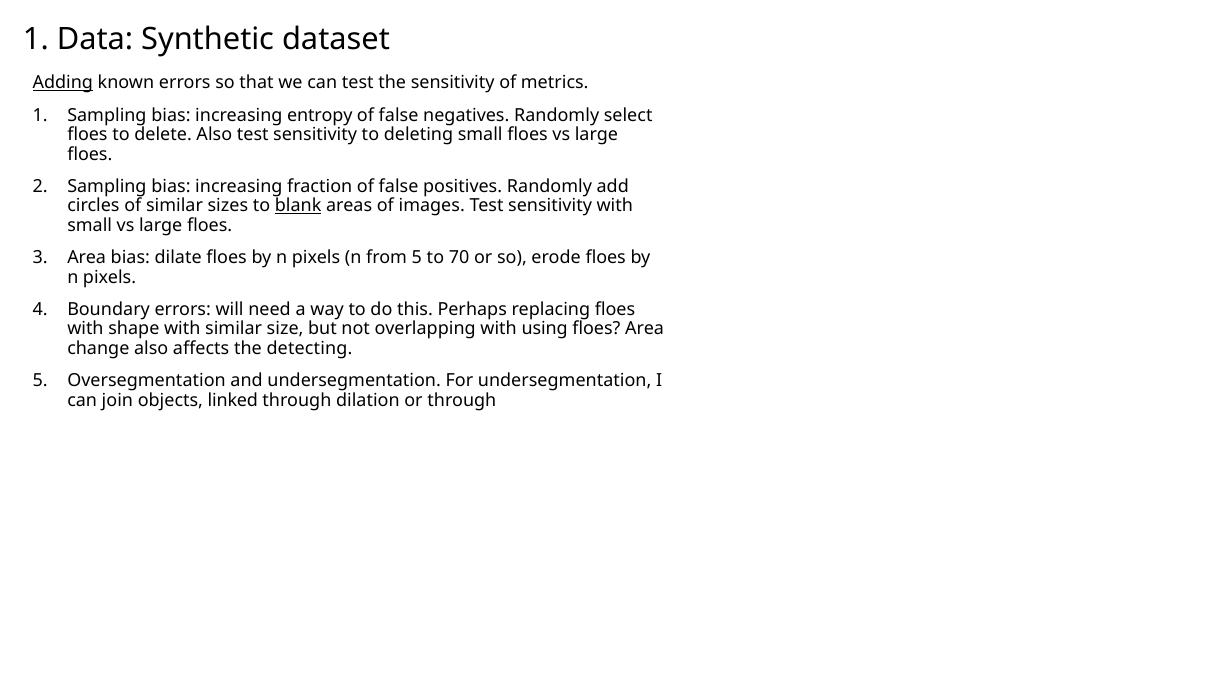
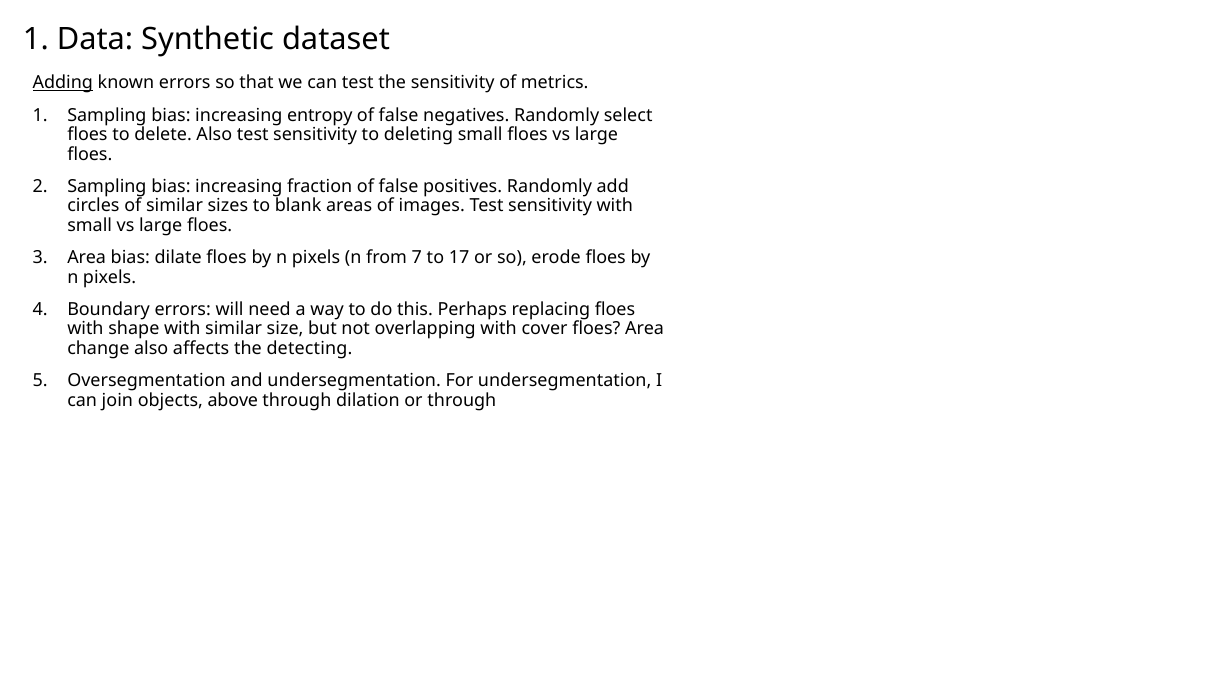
blank underline: present -> none (298, 206)
from 5: 5 -> 7 (417, 258)
70: 70 -> 17 (459, 258)
using: using -> cover (545, 329)
linked: linked -> above (233, 400)
